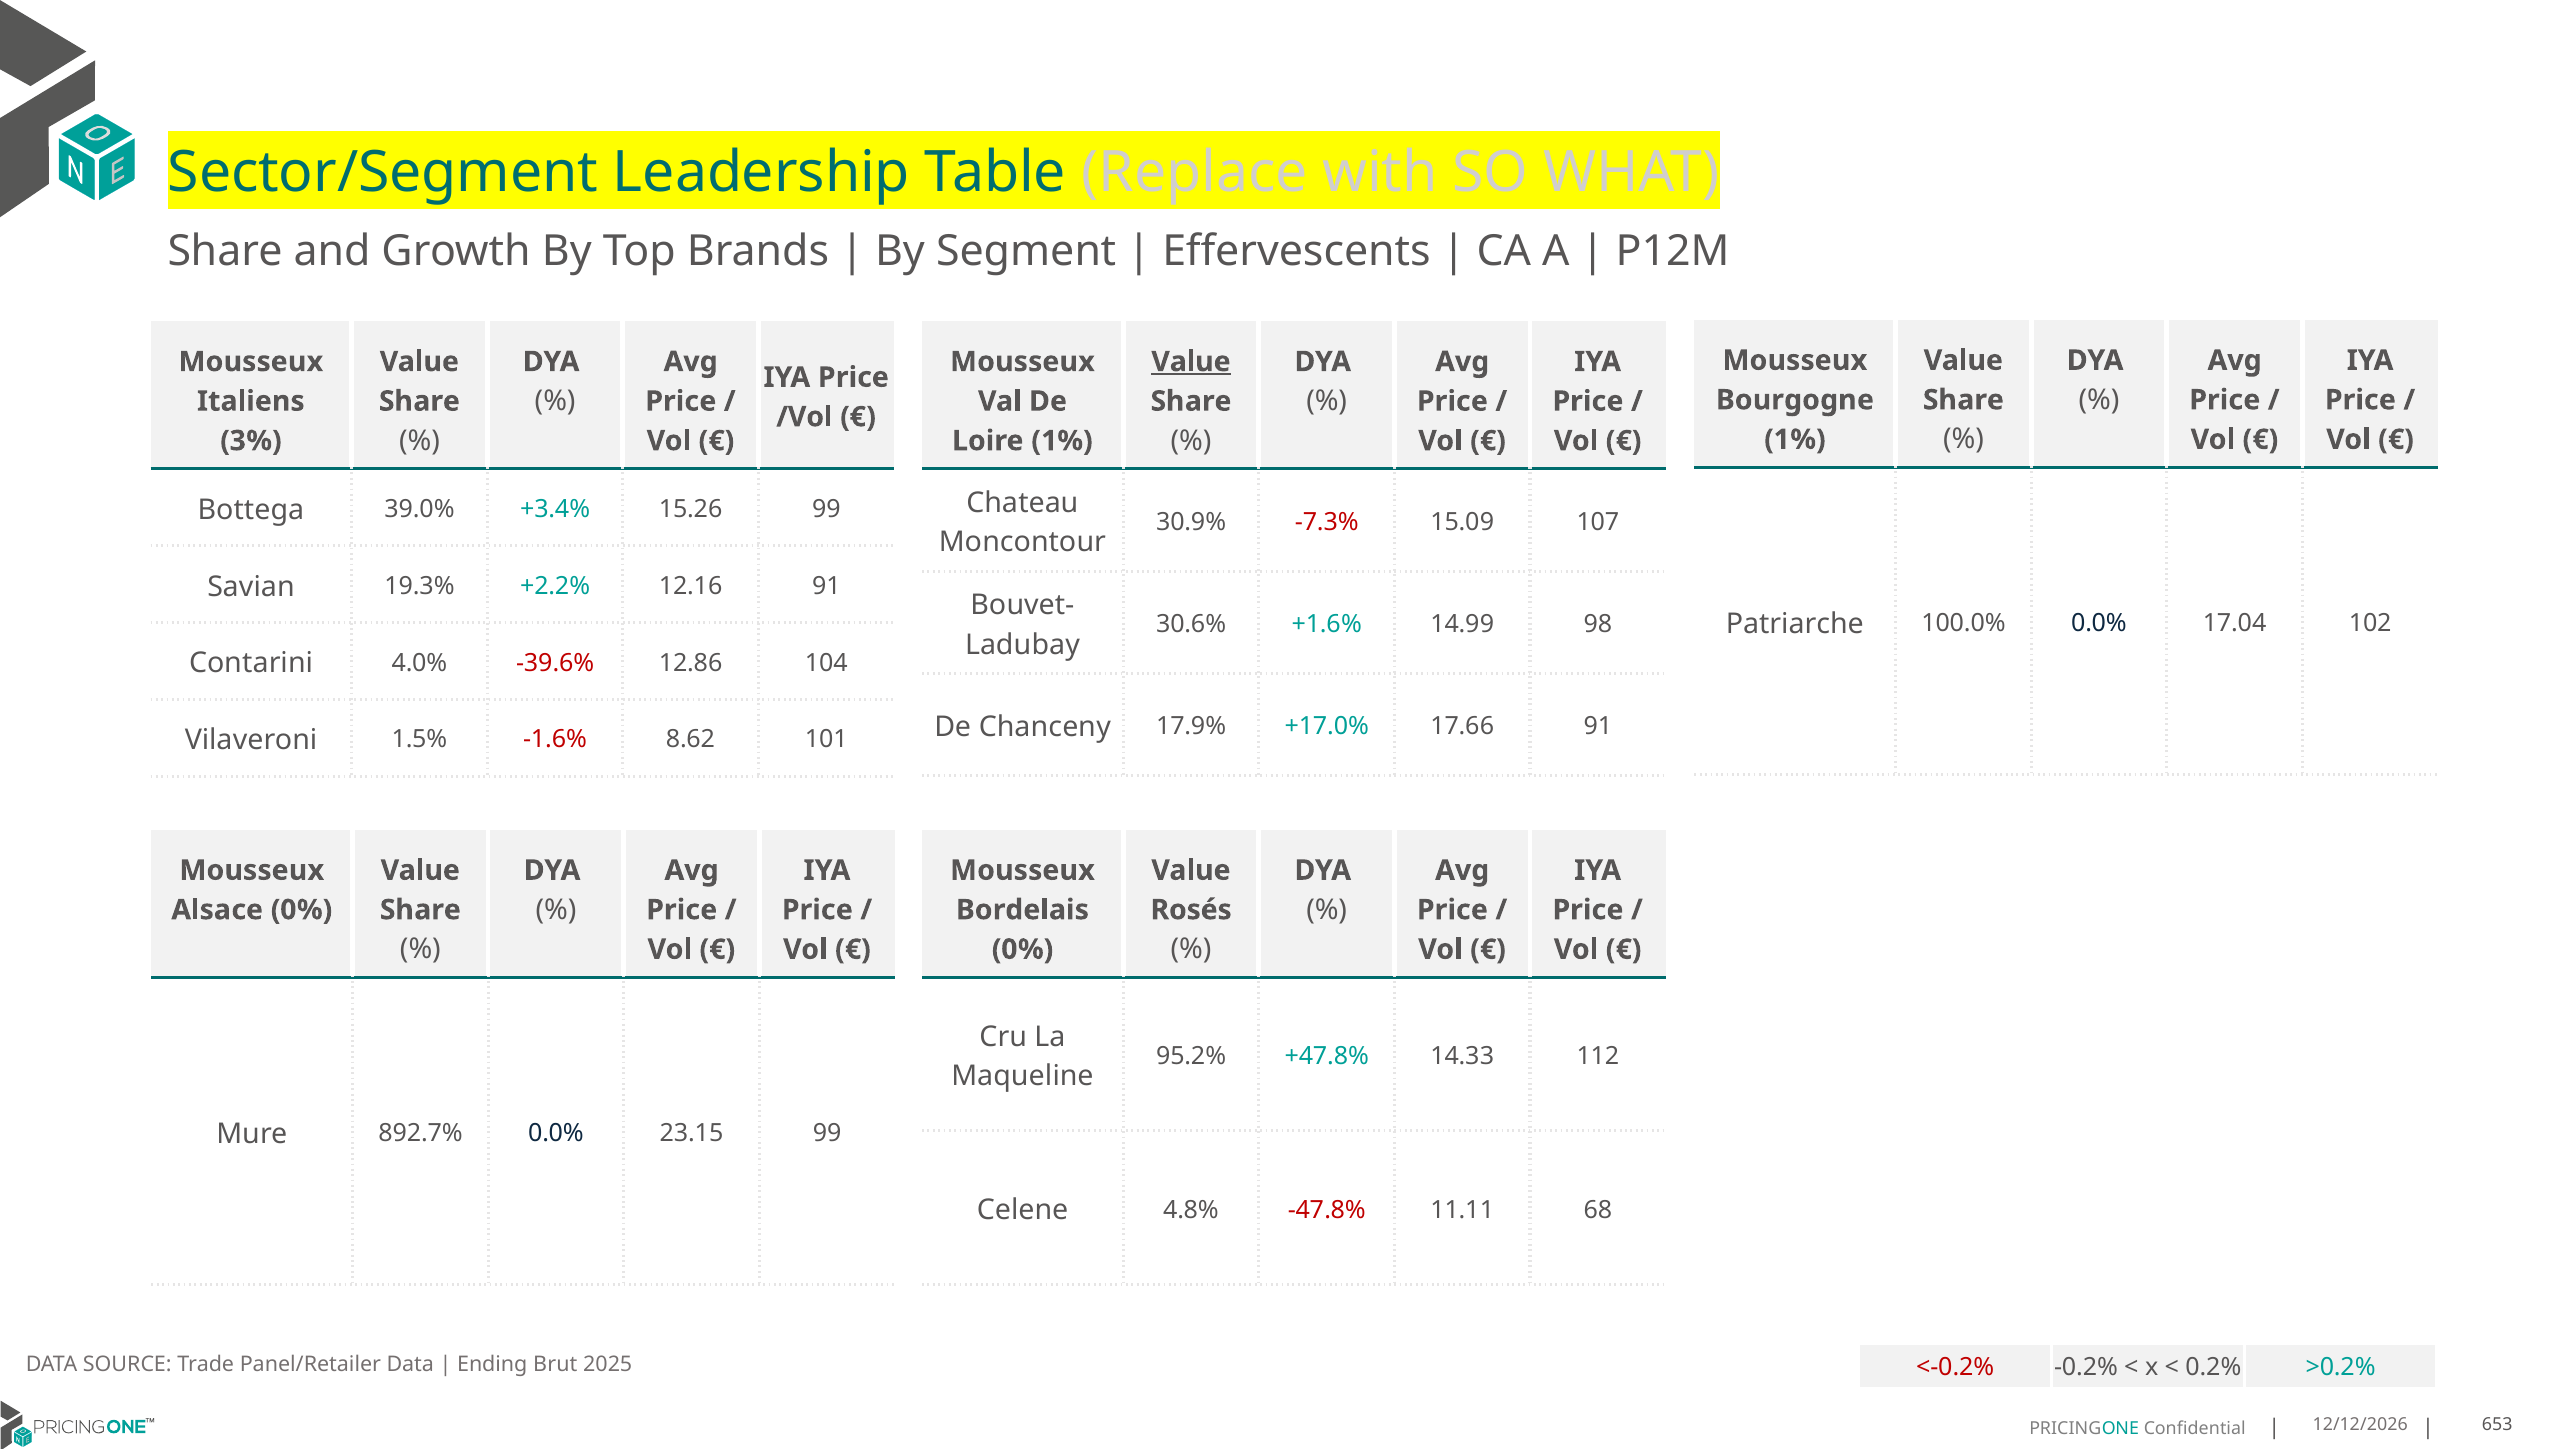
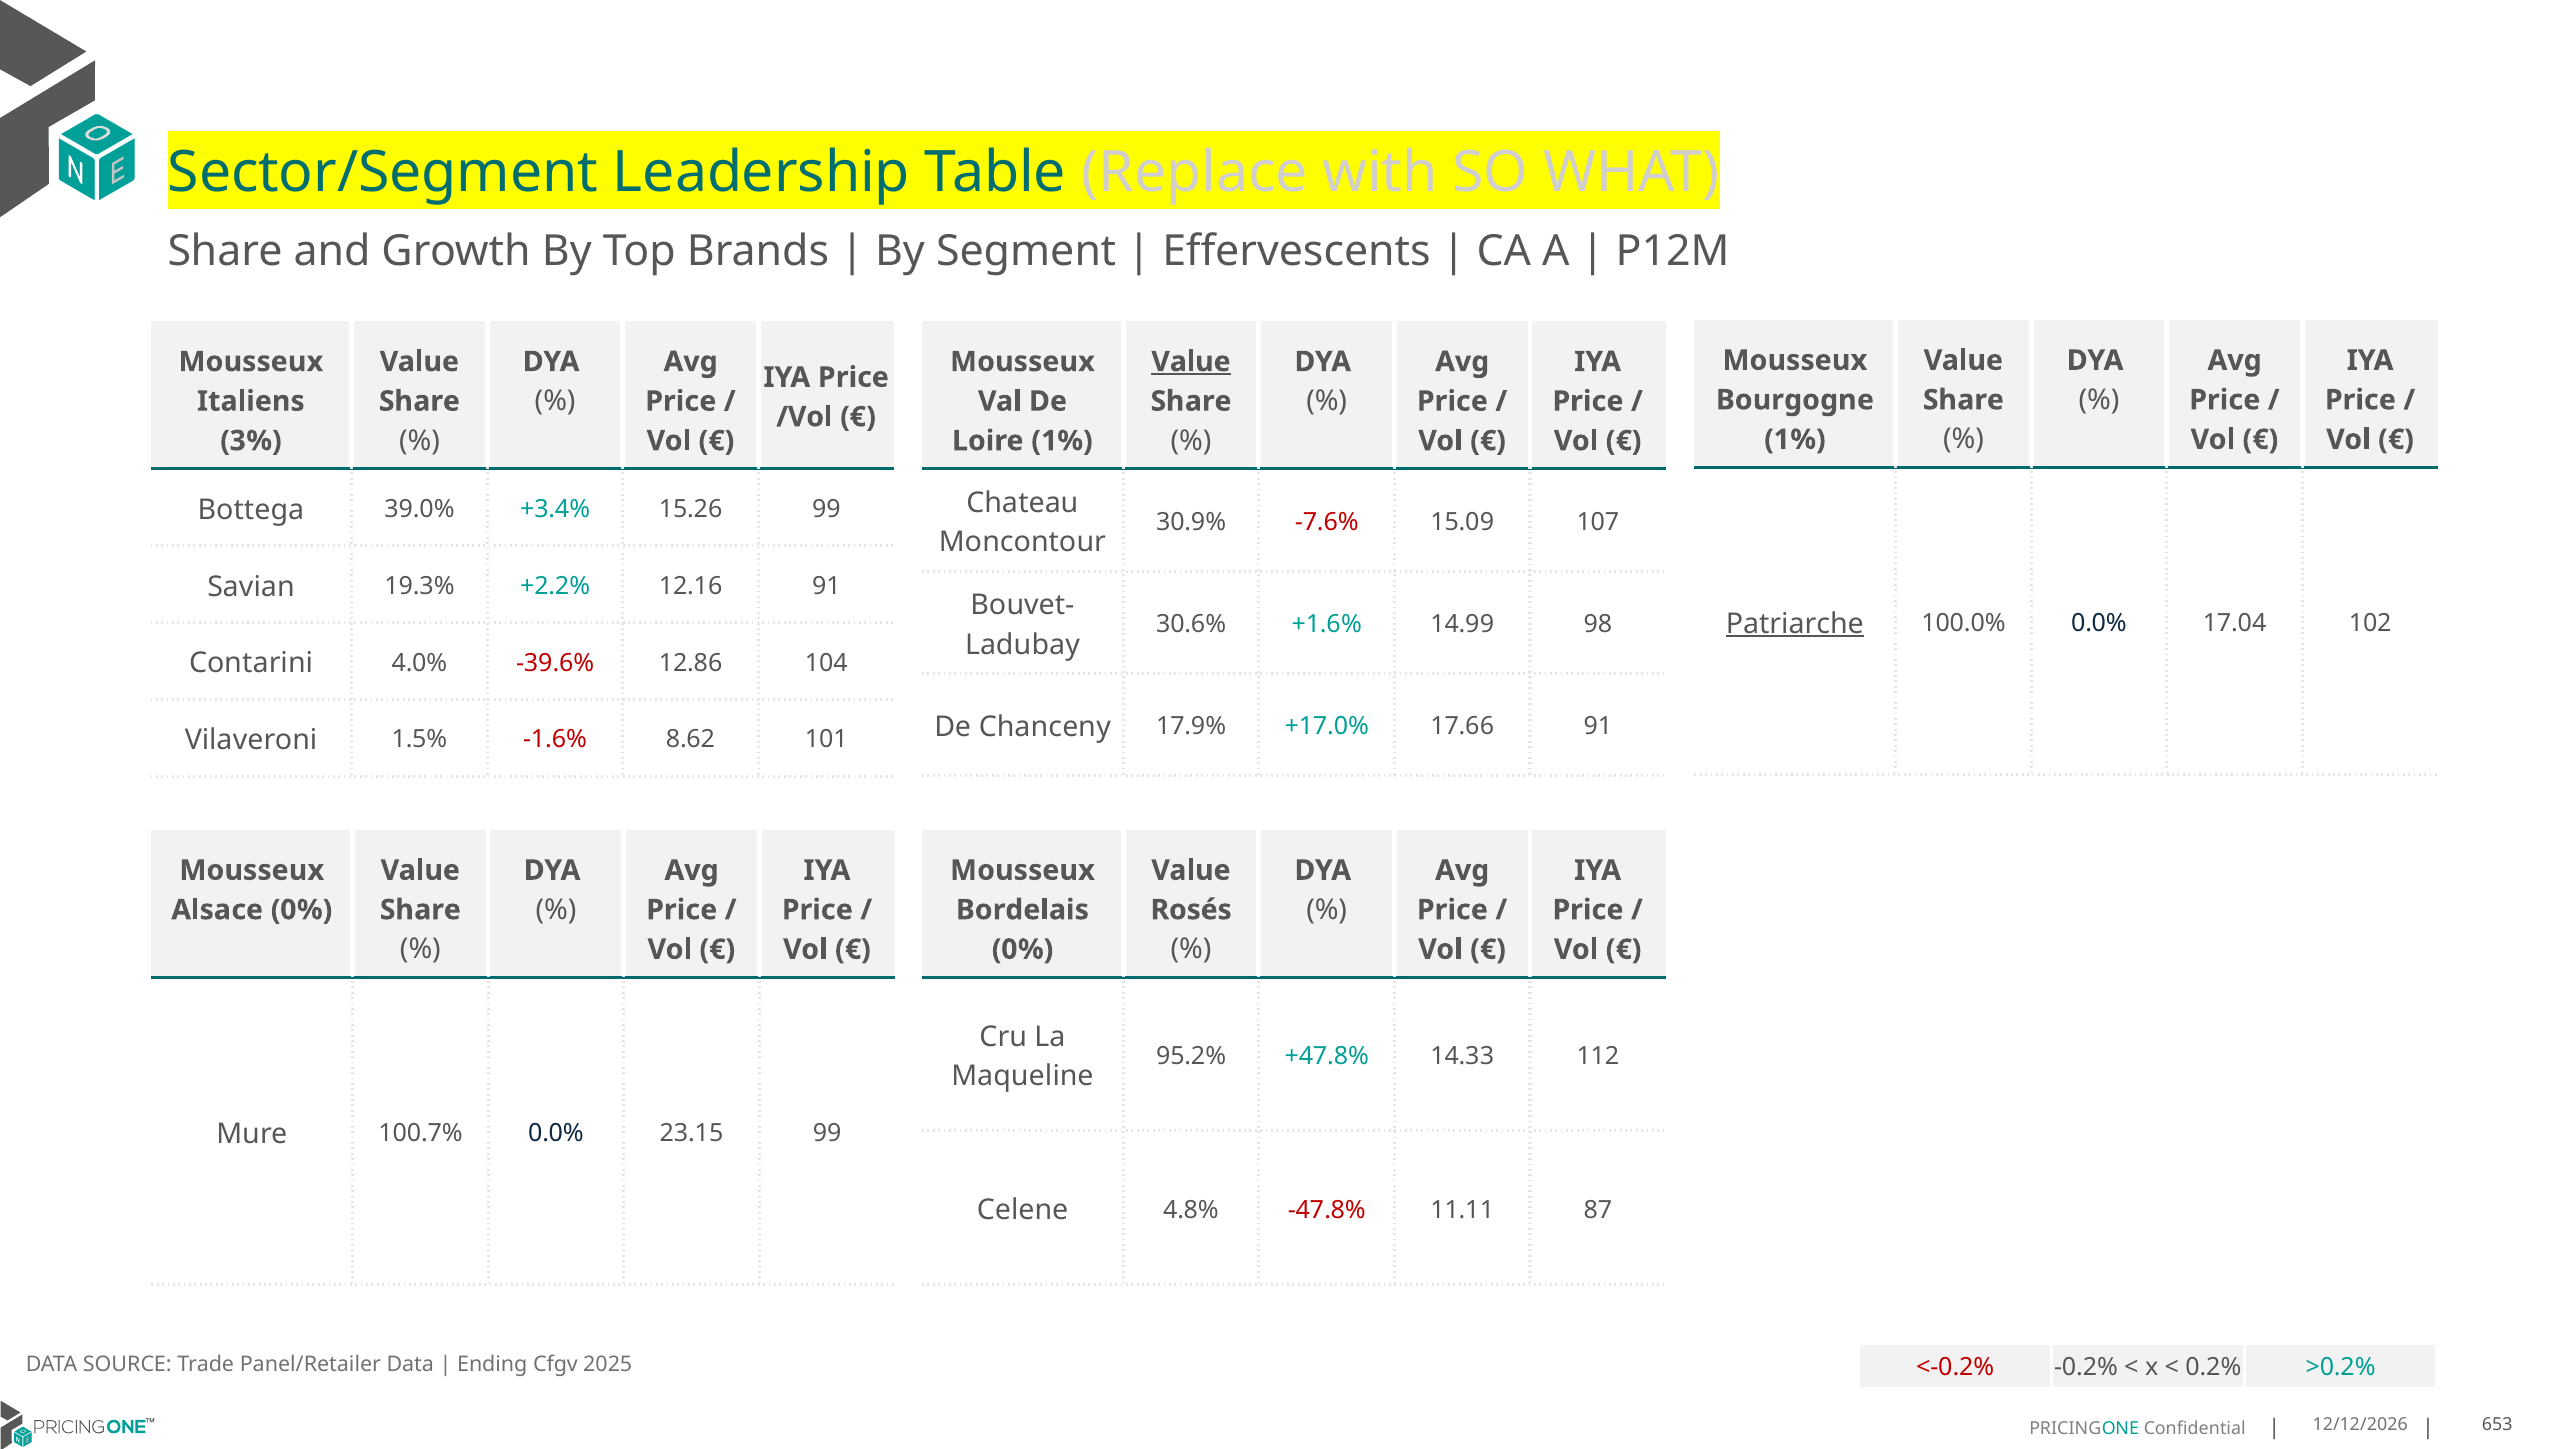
-7.3%: -7.3% -> -7.6% (1327, 522)
Patriarche underline: none -> present (1795, 624)
892.7%: 892.7% -> 100.7% (421, 1133)
68: 68 -> 87 (1598, 1210)
Brut: Brut -> Cfgv (555, 1365)
